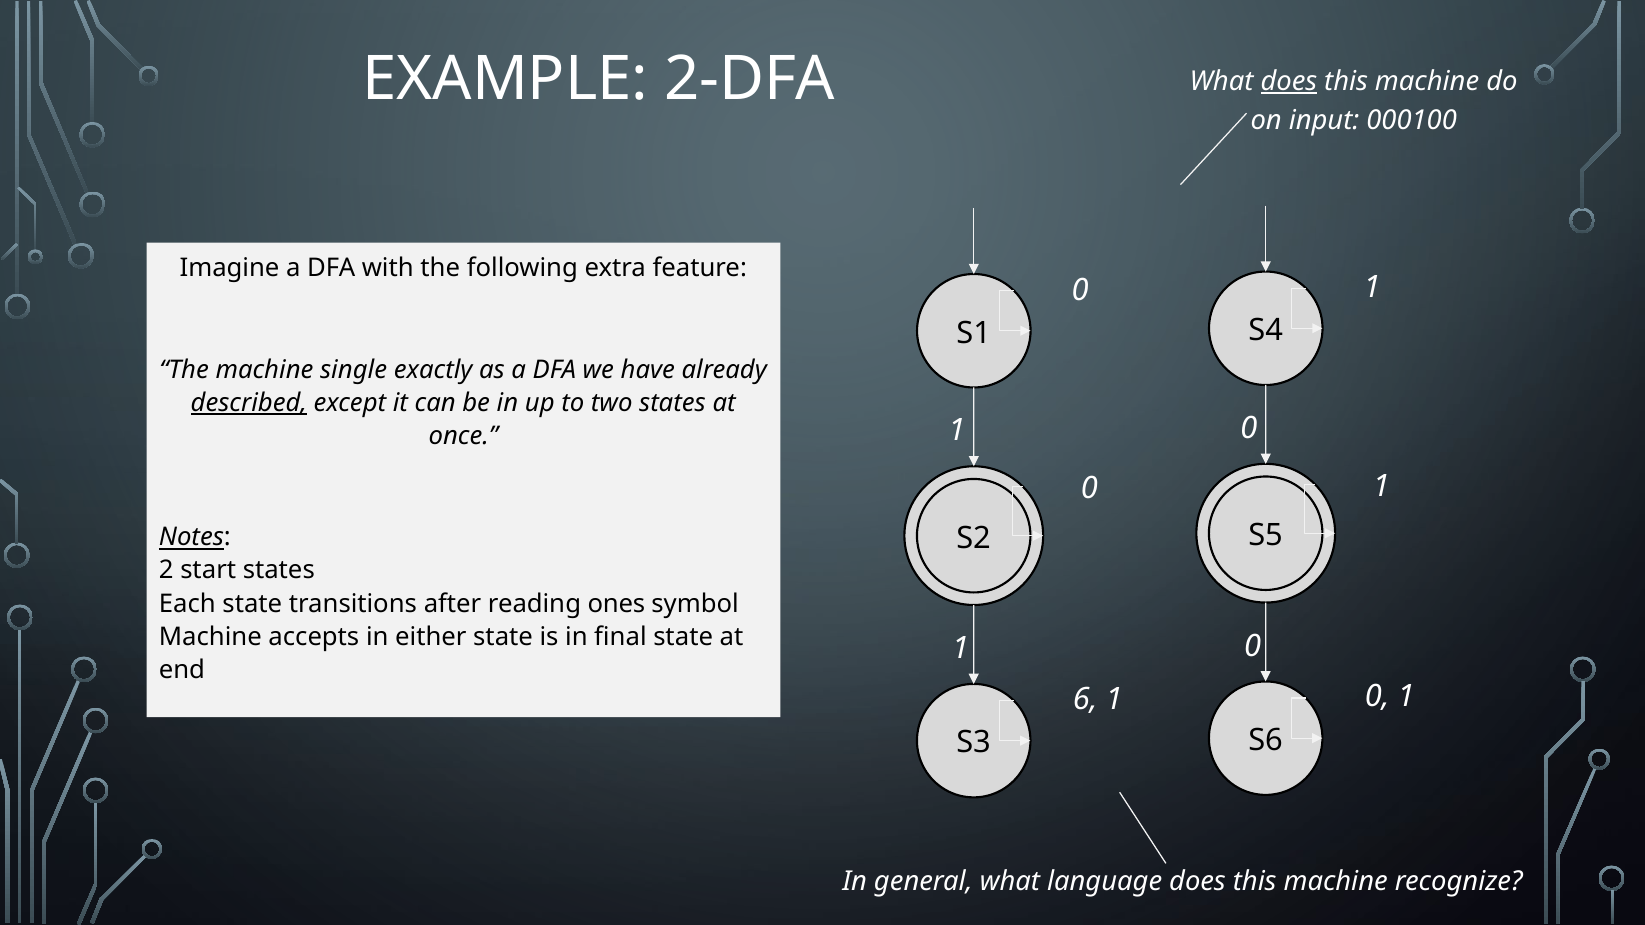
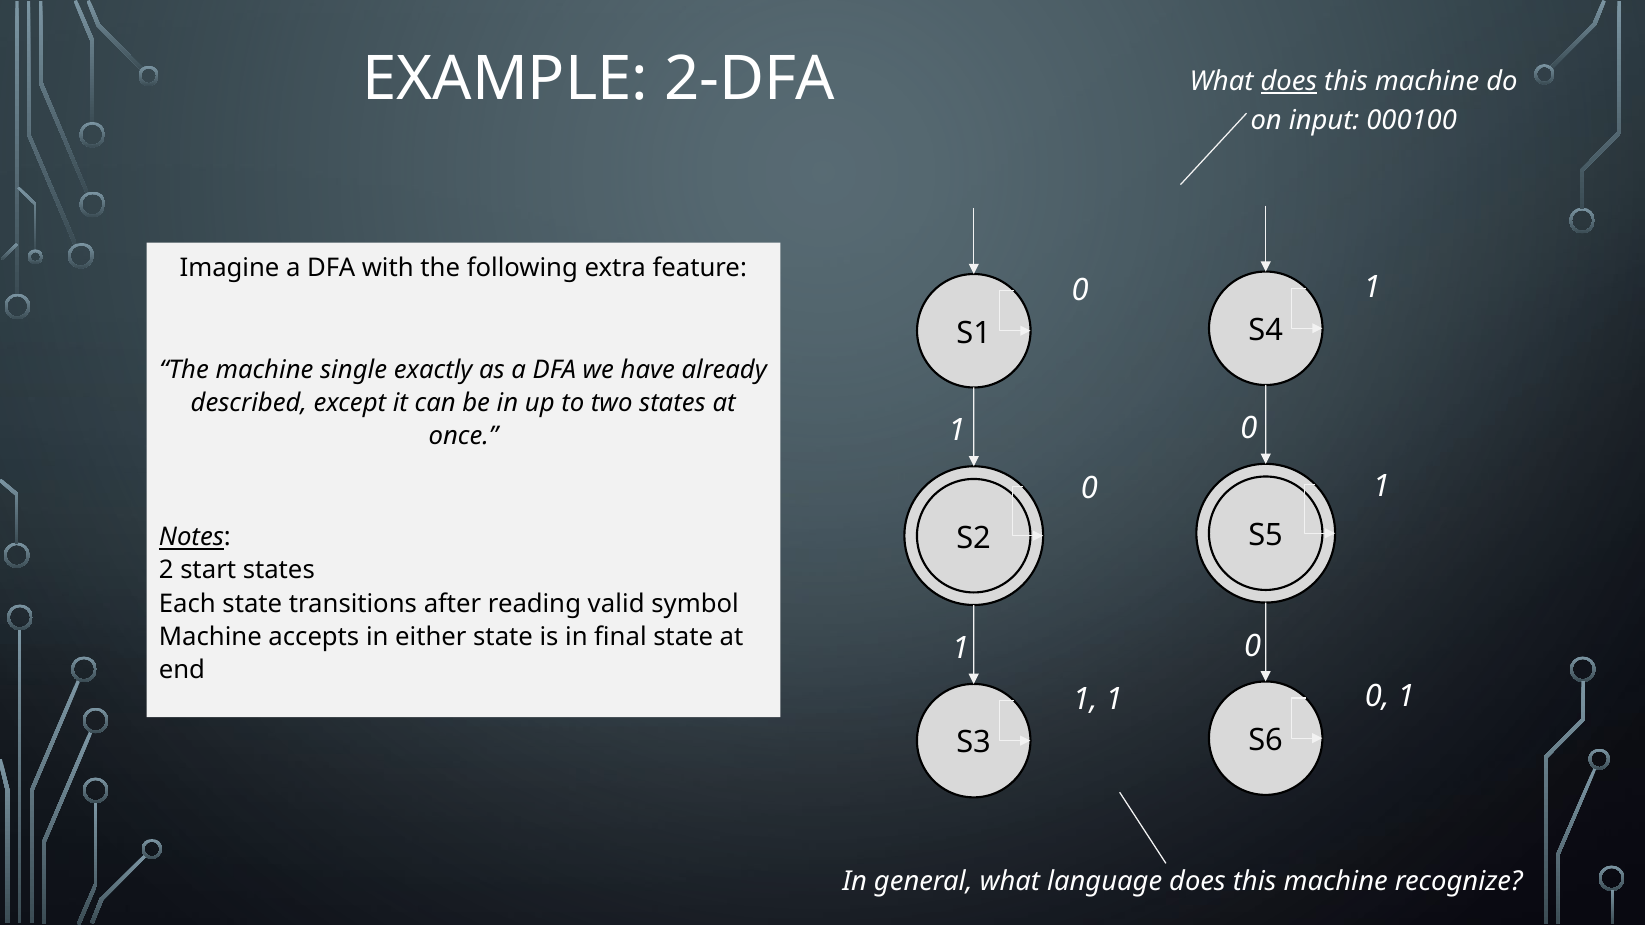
described underline: present -> none (249, 403)
ones: ones -> valid (616, 604)
6: 6 -> 1 (1085, 699)
